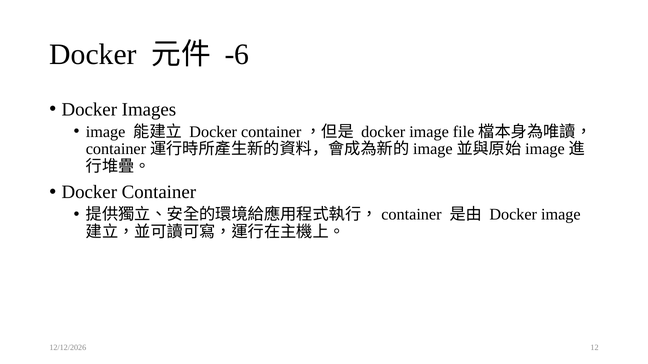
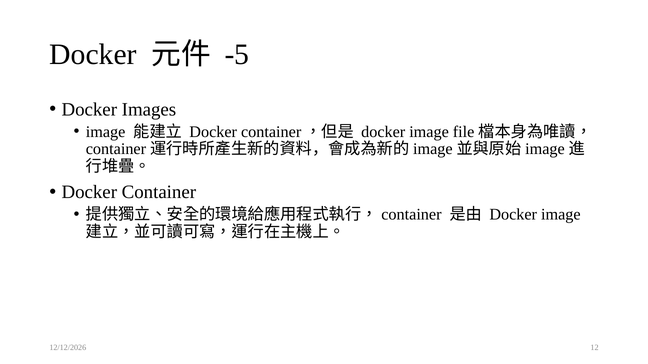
-6: -6 -> -5 (237, 54)
